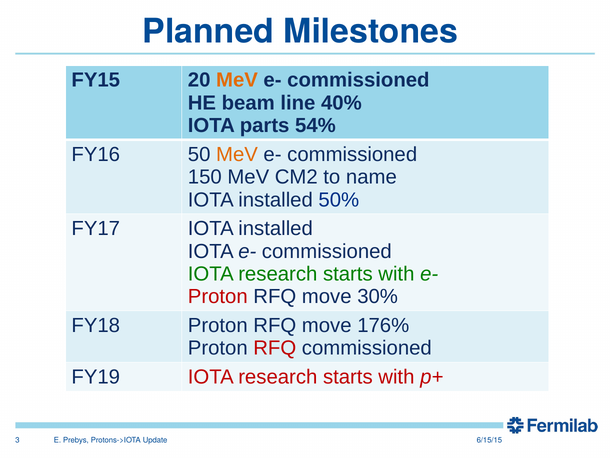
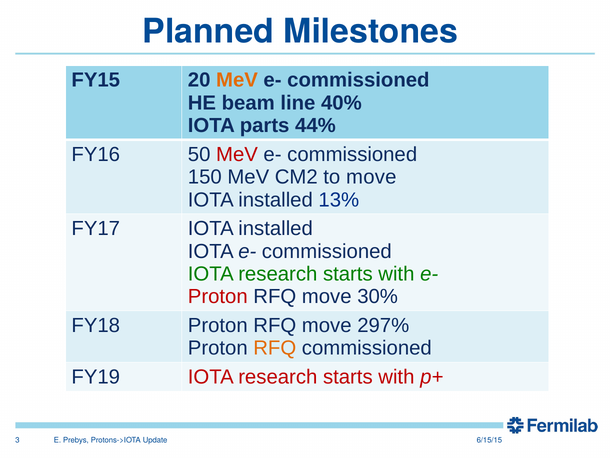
54%: 54% -> 44% (315, 125)
MeV colour: orange -> red (237, 154)
to name: name -> move (371, 177)
50%: 50% -> 13% (339, 200)
176%: 176% -> 297% (383, 325)
RFQ colour: red -> orange (275, 348)
